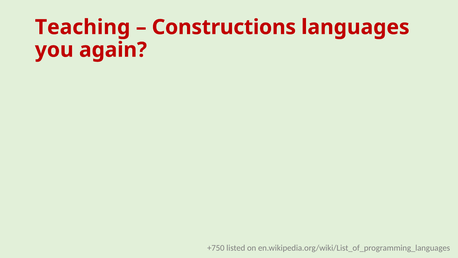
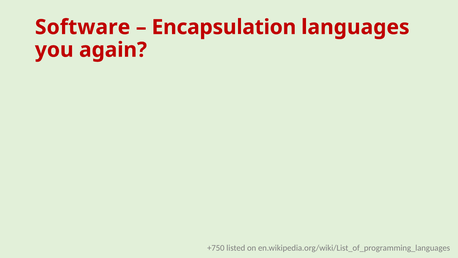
Teaching: Teaching -> Software (83, 27)
Constructions: Constructions -> Encapsulation (224, 27)
